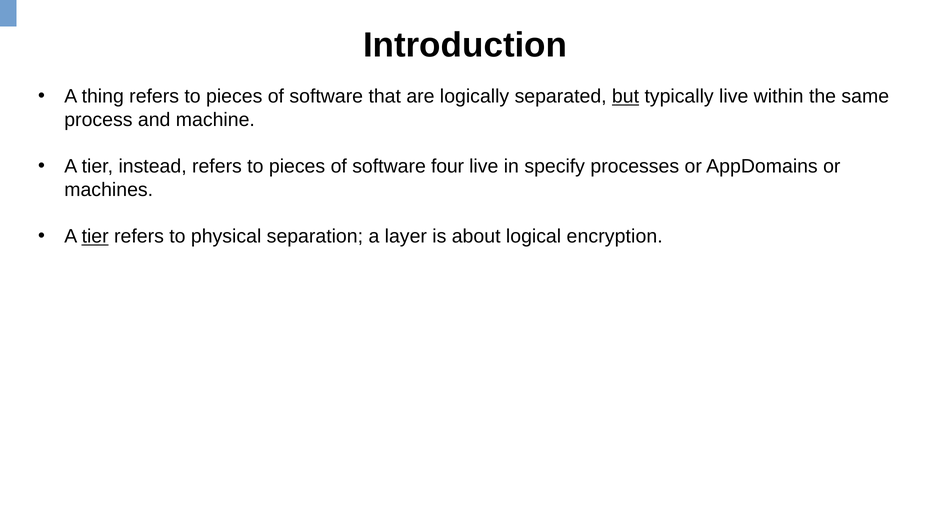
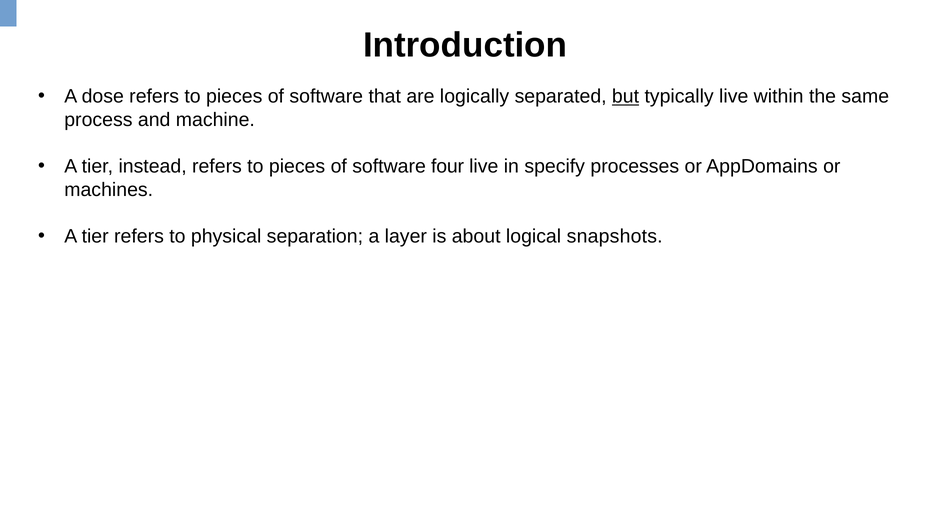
thing: thing -> dose (103, 97)
tier underline: present -> none (95, 237)
encryption: encryption -> snapshots (615, 237)
